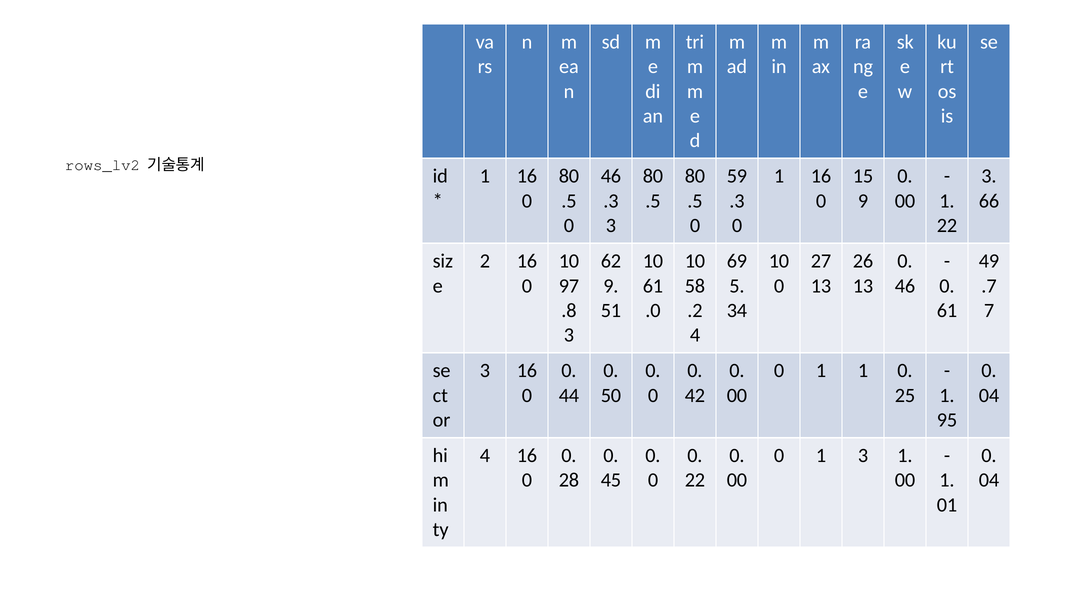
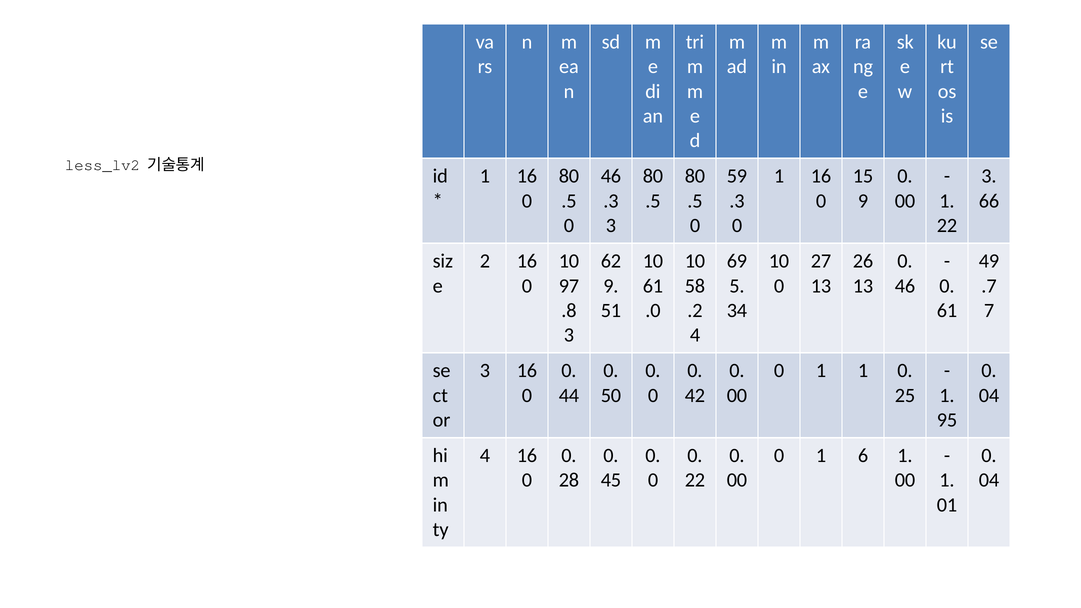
rows_lv2: rows_lv2 -> less_lv2 (102, 165)
1 3: 3 -> 6 (863, 456)
